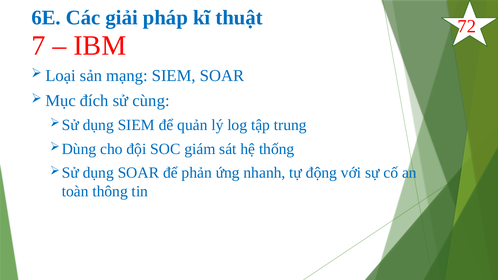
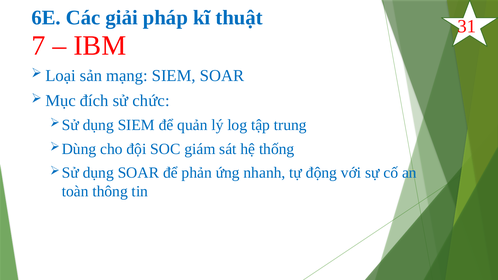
72: 72 -> 31 (467, 26)
cùng: cùng -> chức (151, 101)
